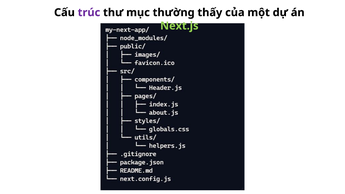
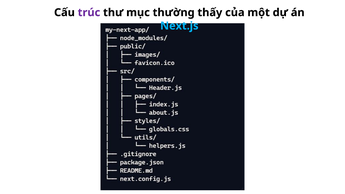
Next.js colour: light green -> light blue (179, 26)
